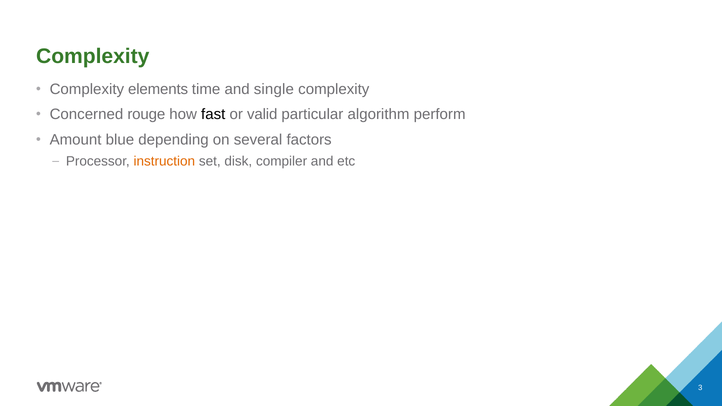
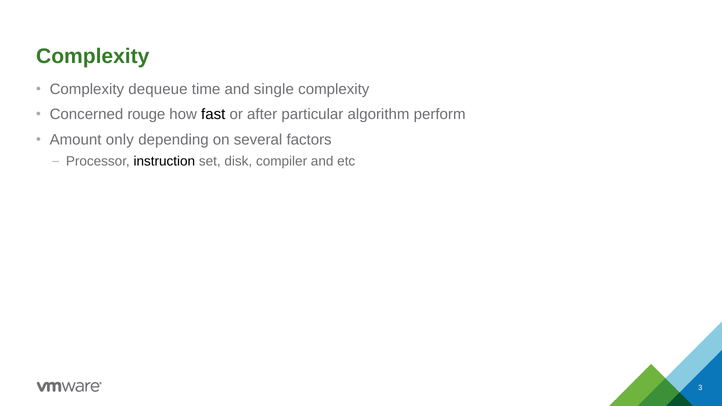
elements: elements -> dequeue (158, 89)
valid: valid -> after (262, 115)
blue: blue -> only (120, 140)
instruction colour: orange -> black (164, 161)
